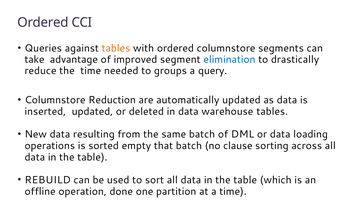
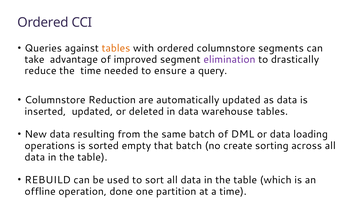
elimination colour: blue -> purple (229, 59)
groups: groups -> ensure (170, 71)
clause: clause -> create (238, 145)
